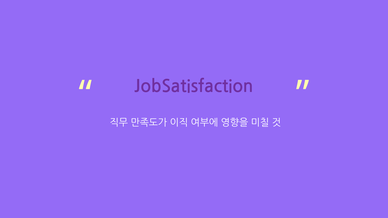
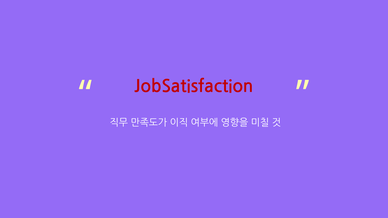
JobSatisfaction colour: purple -> red (194, 87)
